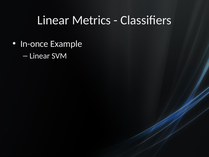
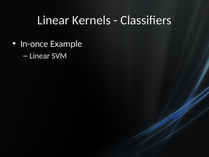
Metrics: Metrics -> Kernels (91, 20)
